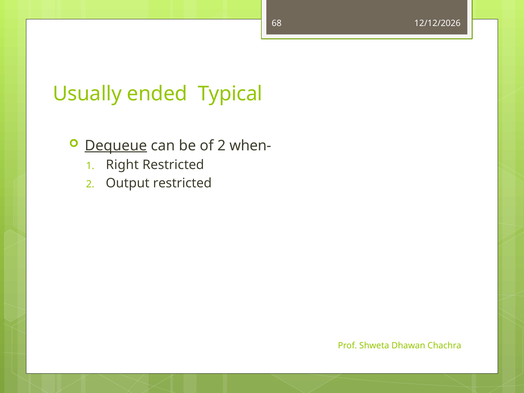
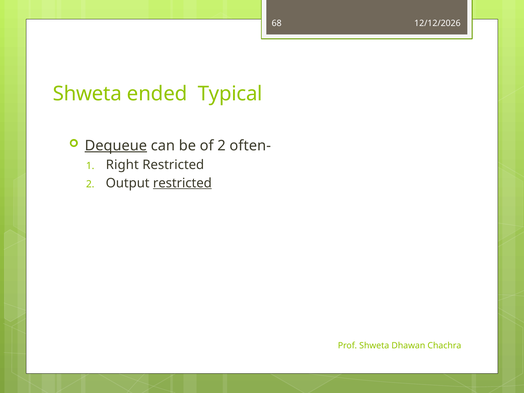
Usually: Usually -> Shweta (87, 94)
when-: when- -> often- (250, 146)
restricted underline: none -> present (182, 183)
